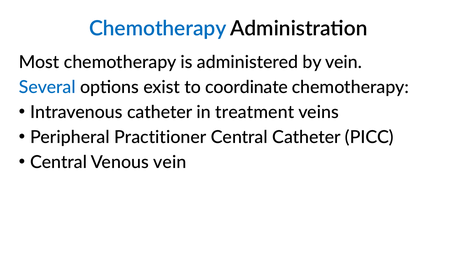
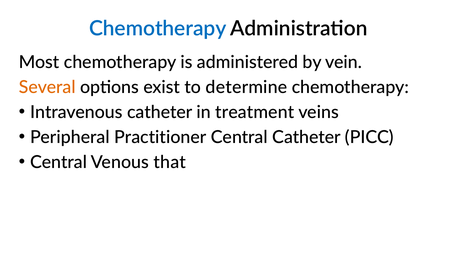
Several colour: blue -> orange (47, 87)
coordinate: coordinate -> determine (246, 87)
Venous vein: vein -> that (170, 162)
